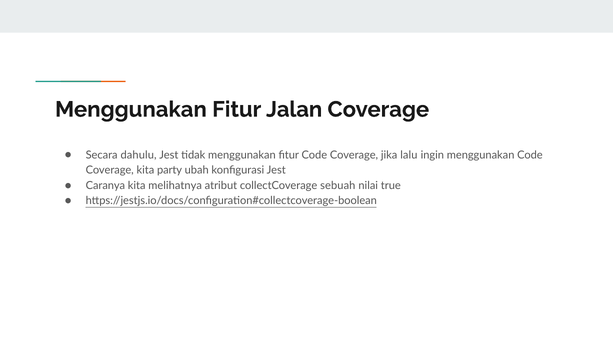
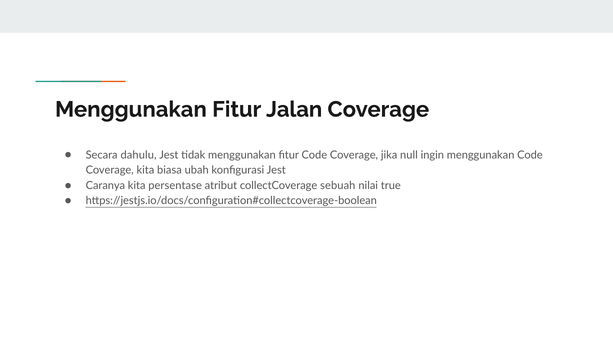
lalu: lalu -> null (409, 155)
party: party -> biasa (169, 170)
melihatnya: melihatnya -> persentase (175, 185)
